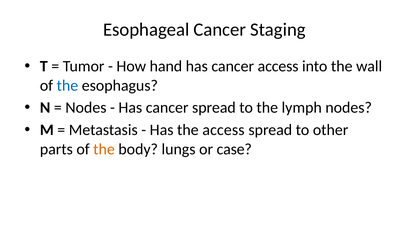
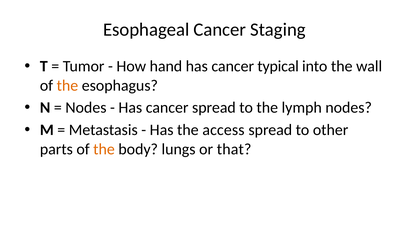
cancer access: access -> typical (278, 66)
the colour: blue -> orange (67, 85)
case: case -> that (234, 149)
